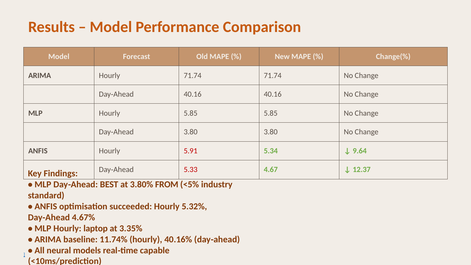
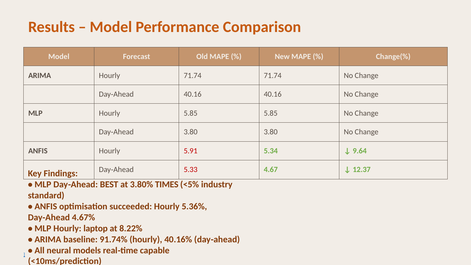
FROM: FROM -> TIMES (167, 184)
5.32%: 5.32% -> 5.36% (194, 206)
3.35%: 3.35% -> 8.22% (131, 228)
11.74%: 11.74% -> 91.74% (114, 239)
